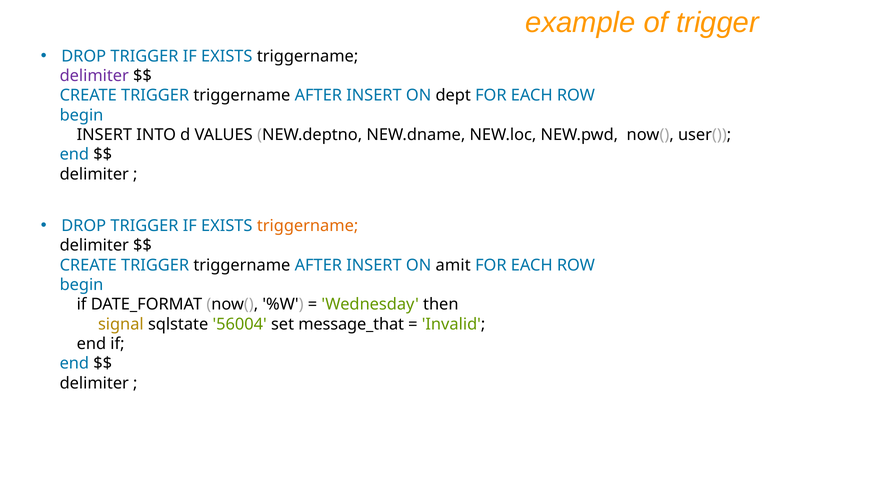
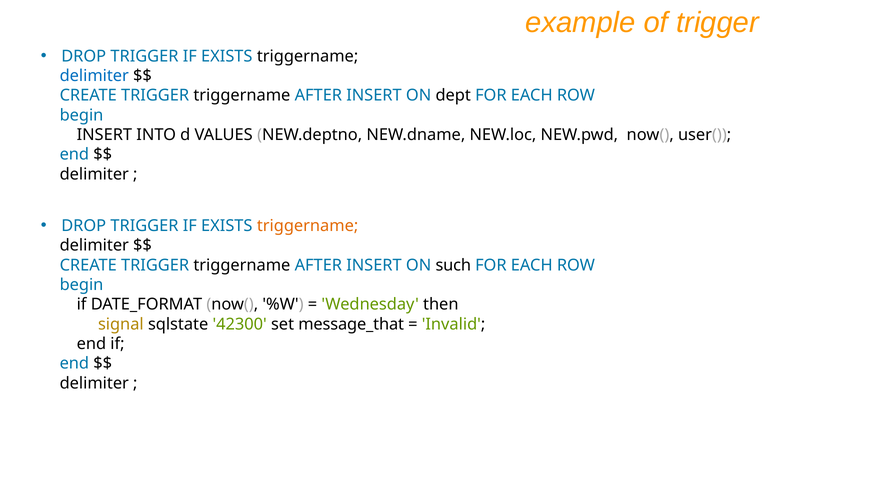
delimiter colour: purple -> blue (94, 76)
amit: amit -> such (453, 265)
56004: 56004 -> 42300 (240, 324)
